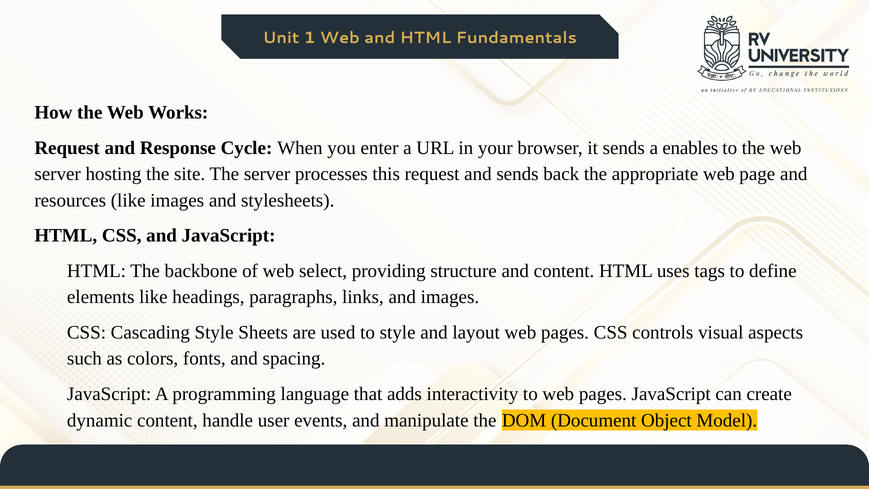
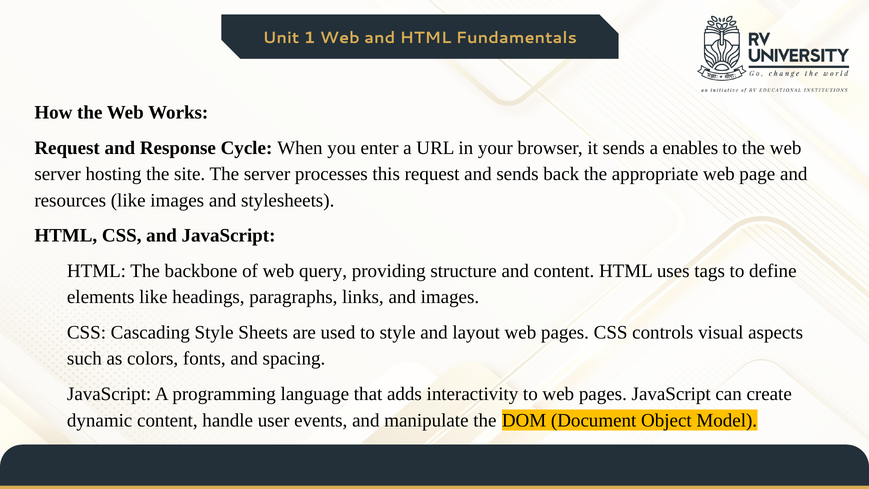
select: select -> query (323, 271)
